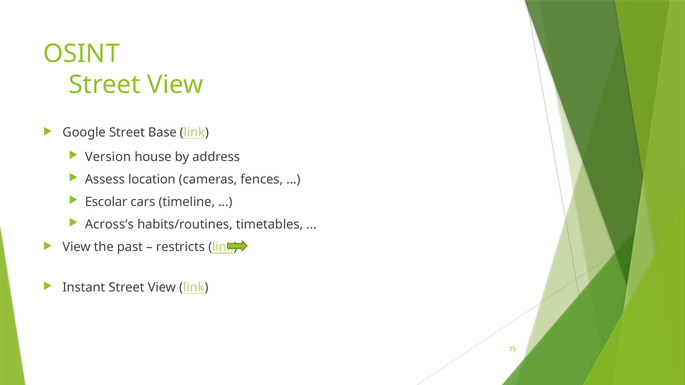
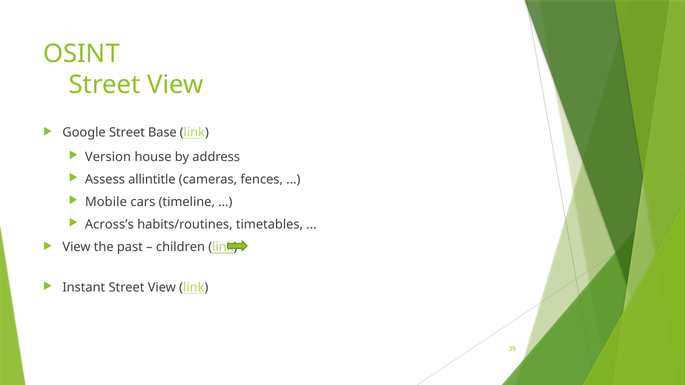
location: location -> allintitle (152, 180)
Escolar: Escolar -> Mobile (106, 202)
restricts: restricts -> children (180, 247)
